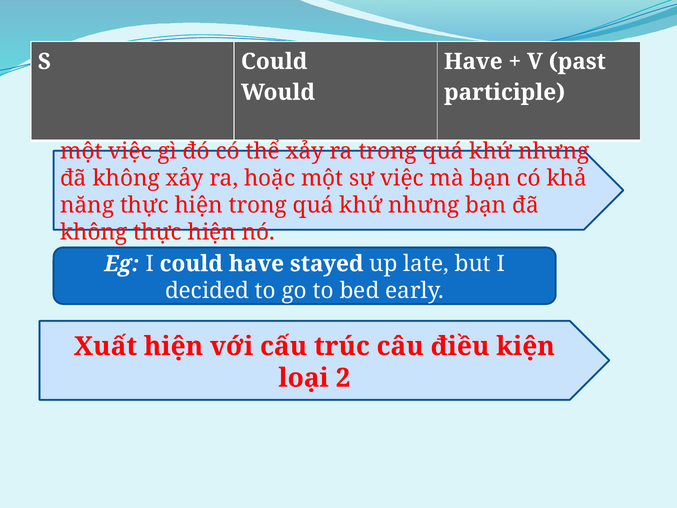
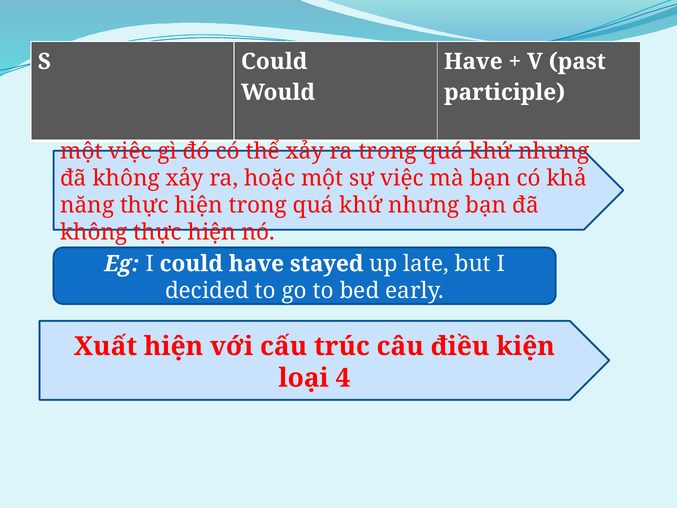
2: 2 -> 4 (343, 378)
